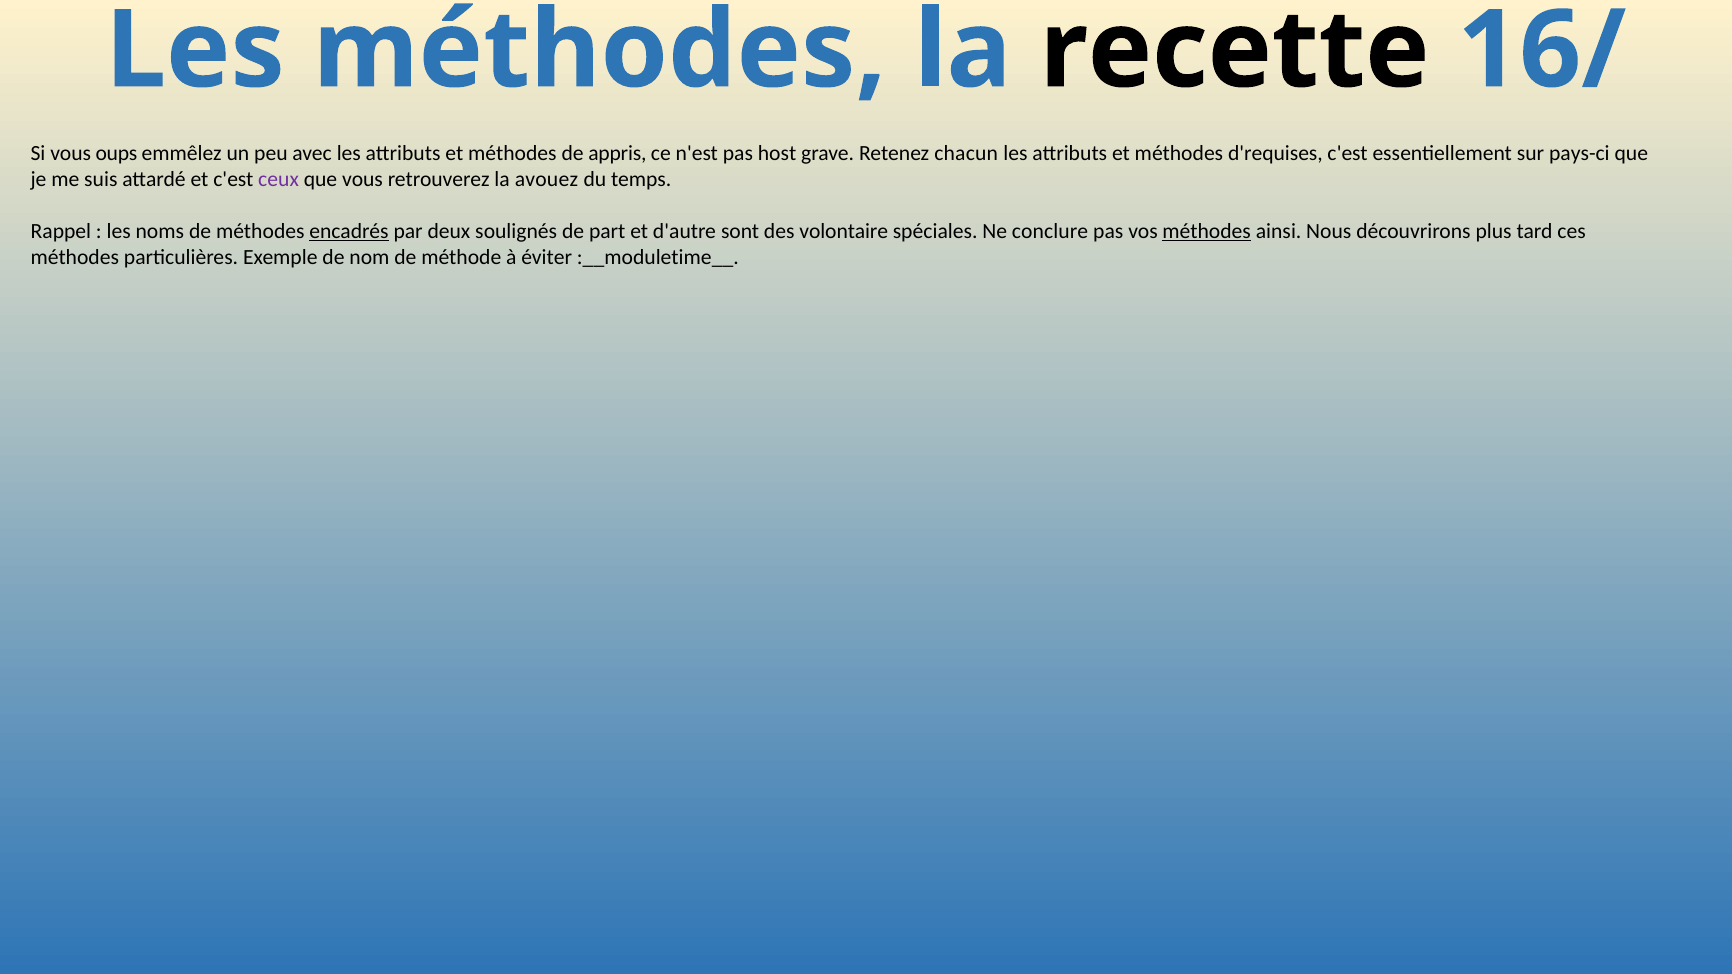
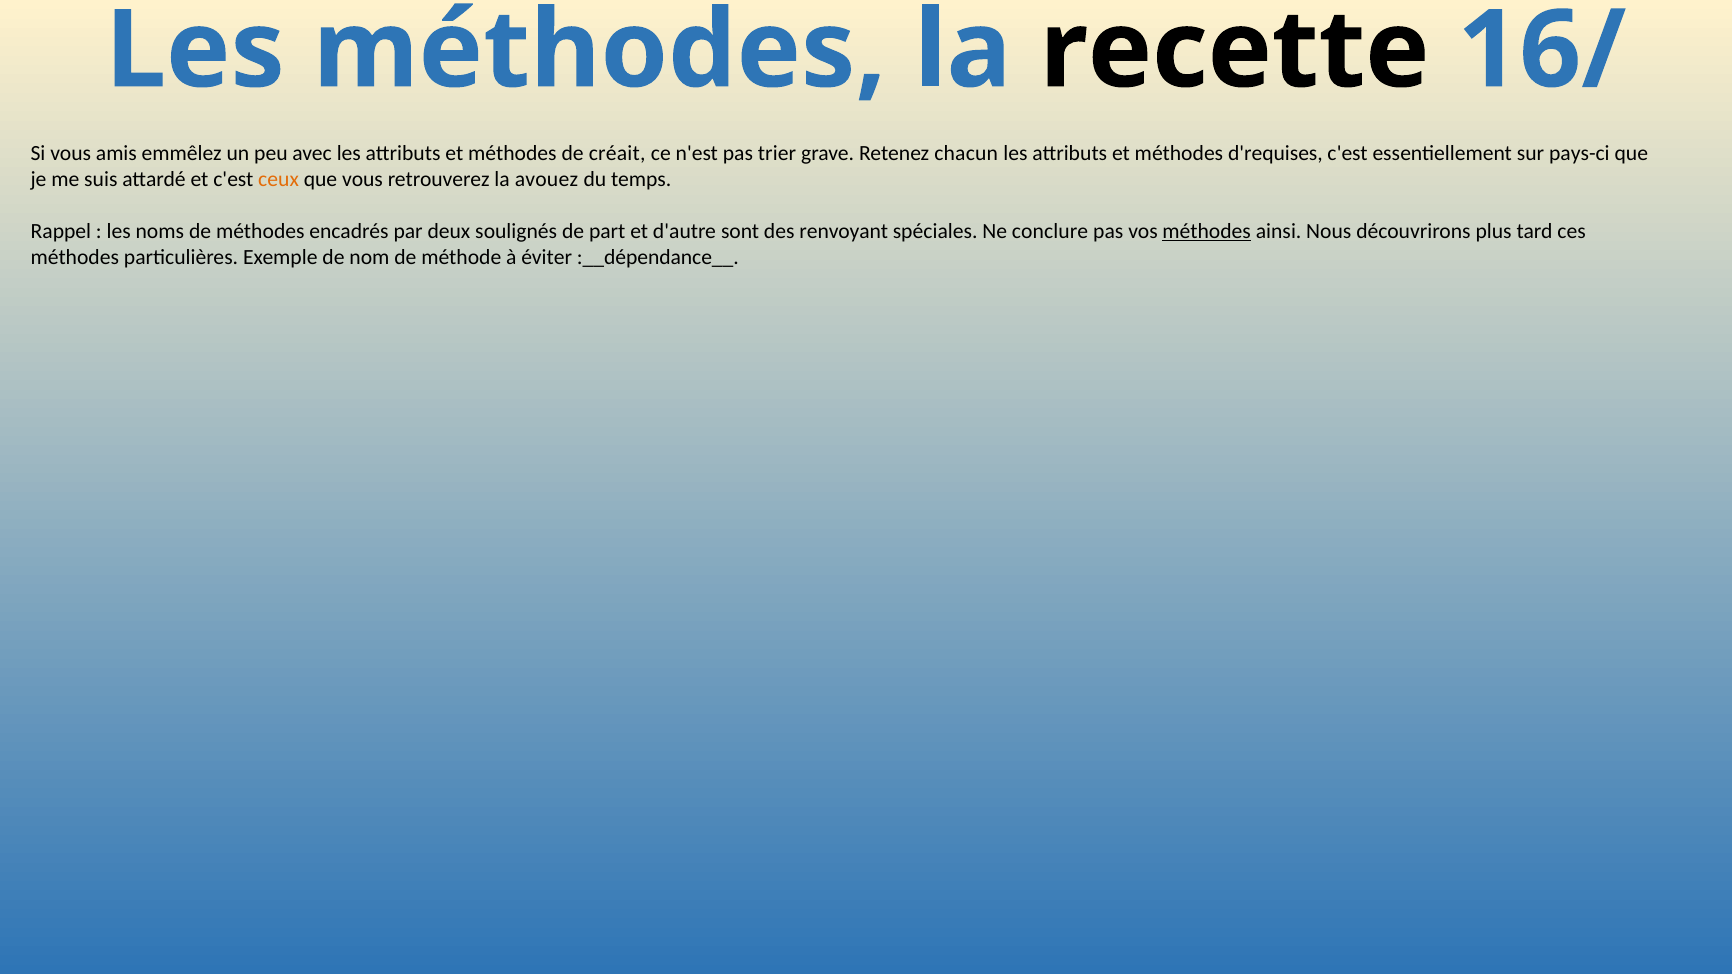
oups: oups -> amis (116, 153)
appris: appris -> créait (617, 153)
host: host -> trier (777, 153)
ceux colour: purple -> orange (279, 179)
encadrés underline: present -> none (349, 231)
volontaire: volontaire -> renvoyant (844, 231)
:__moduletime__: :__moduletime__ -> :__dépendance__ (658, 257)
